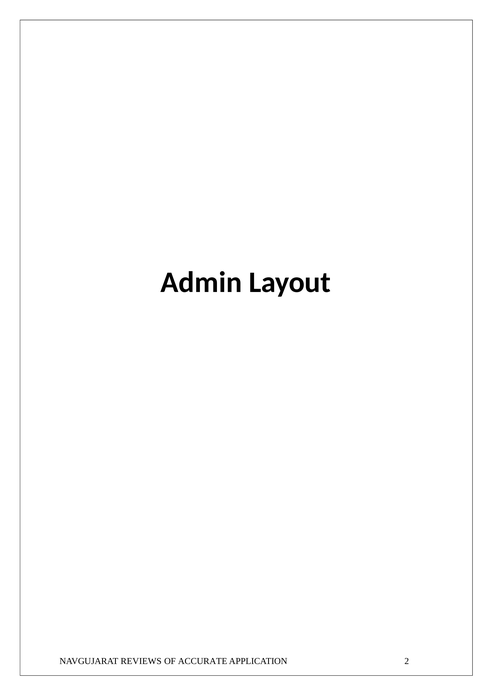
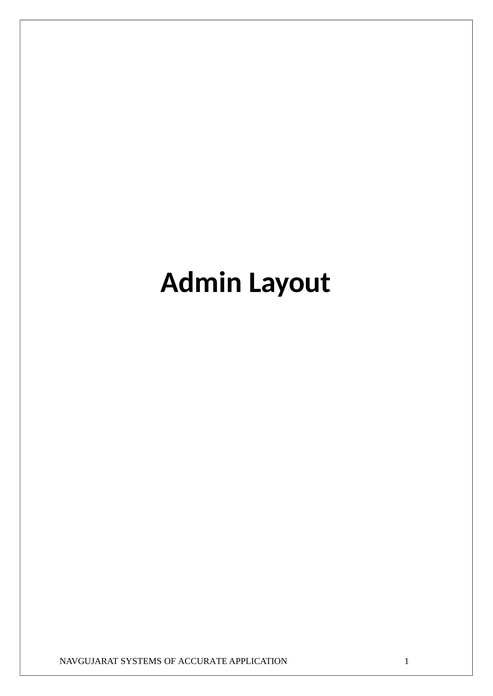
REVIEWS: REVIEWS -> SYSTEMS (141, 662)
2: 2 -> 1 (407, 662)
